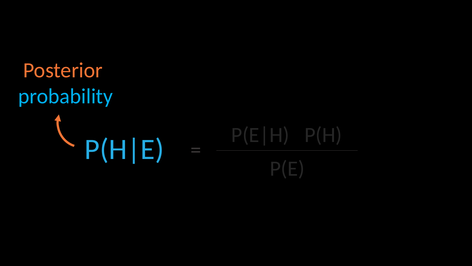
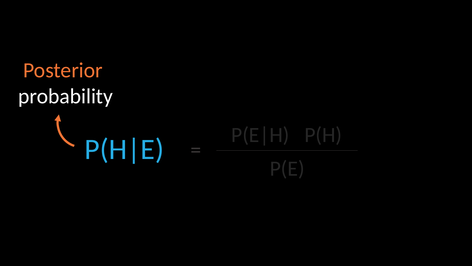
probability colour: light blue -> white (65, 96)
